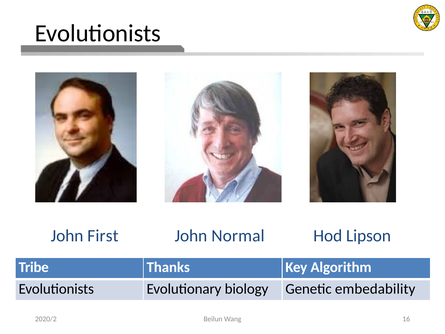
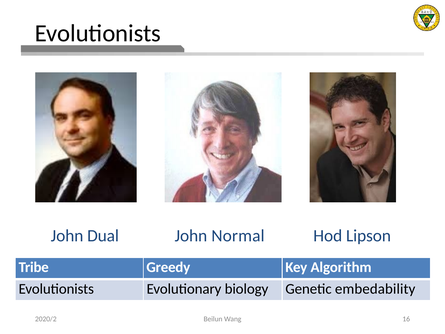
First: First -> Dual (103, 236)
Thanks: Thanks -> Greedy (168, 267)
